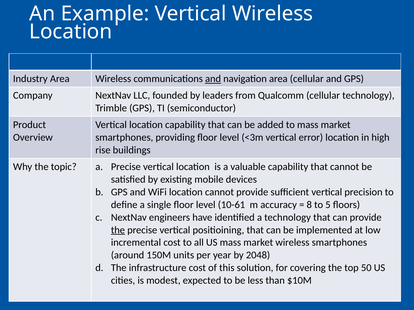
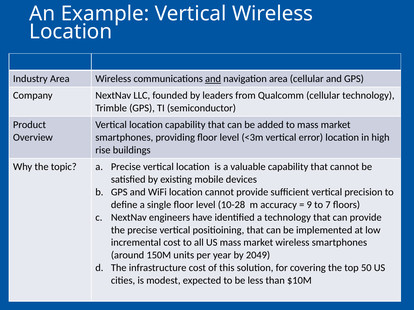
10-61: 10-61 -> 10-28 (231, 205)
8: 8 -> 9 (309, 205)
5: 5 -> 7 (328, 205)
the underline: present -> none (118, 230)
2048: 2048 -> 2049 (258, 256)
